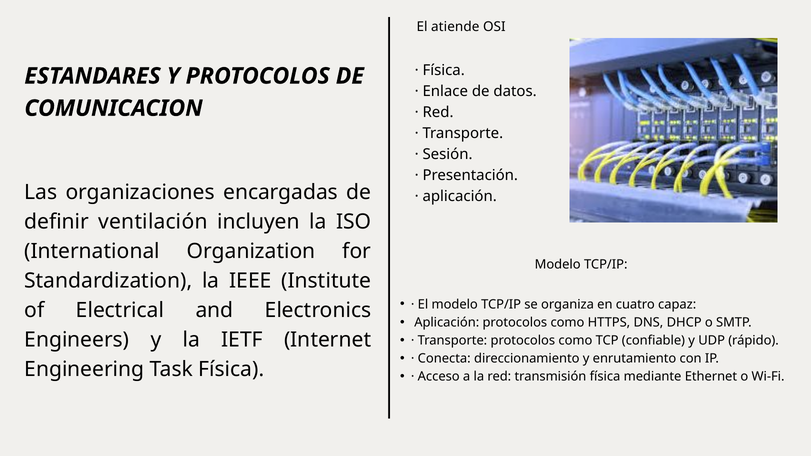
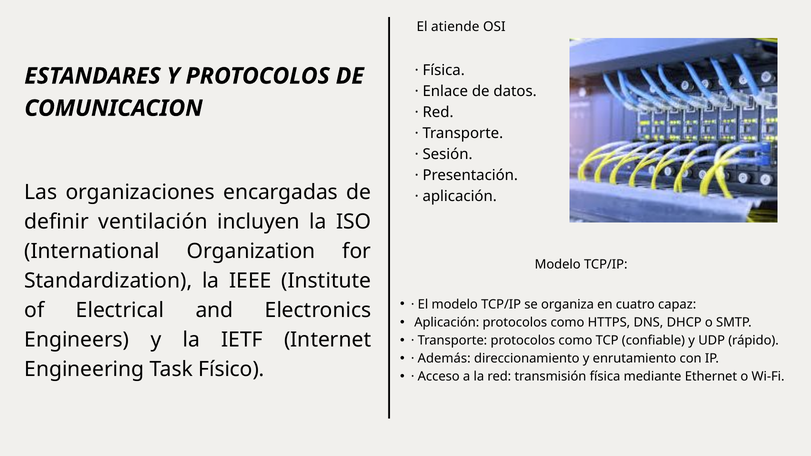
Conecta: Conecta -> Además (444, 359)
Task Física: Física -> Físico (231, 370)
